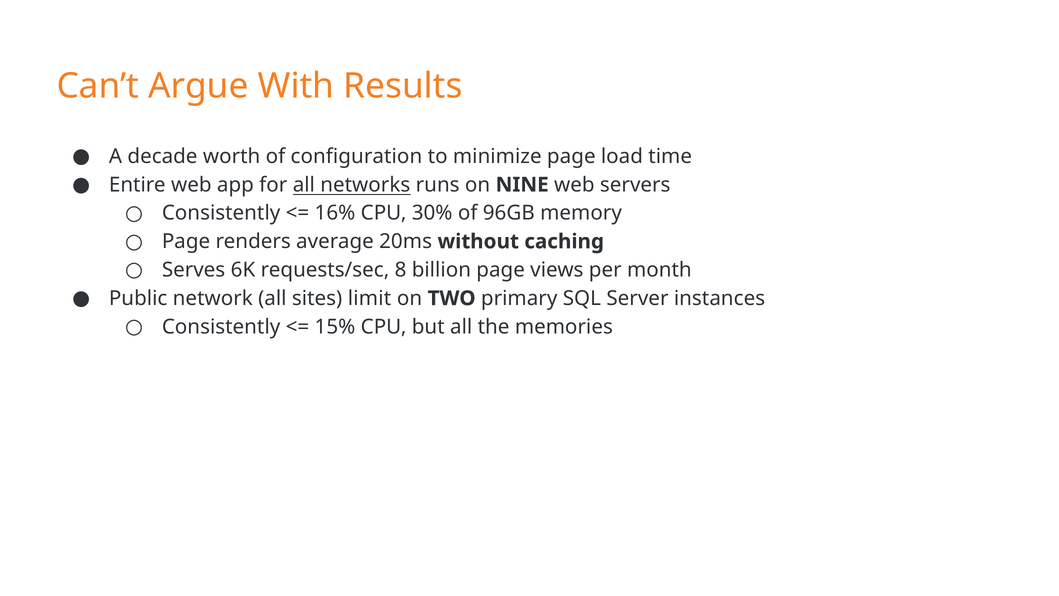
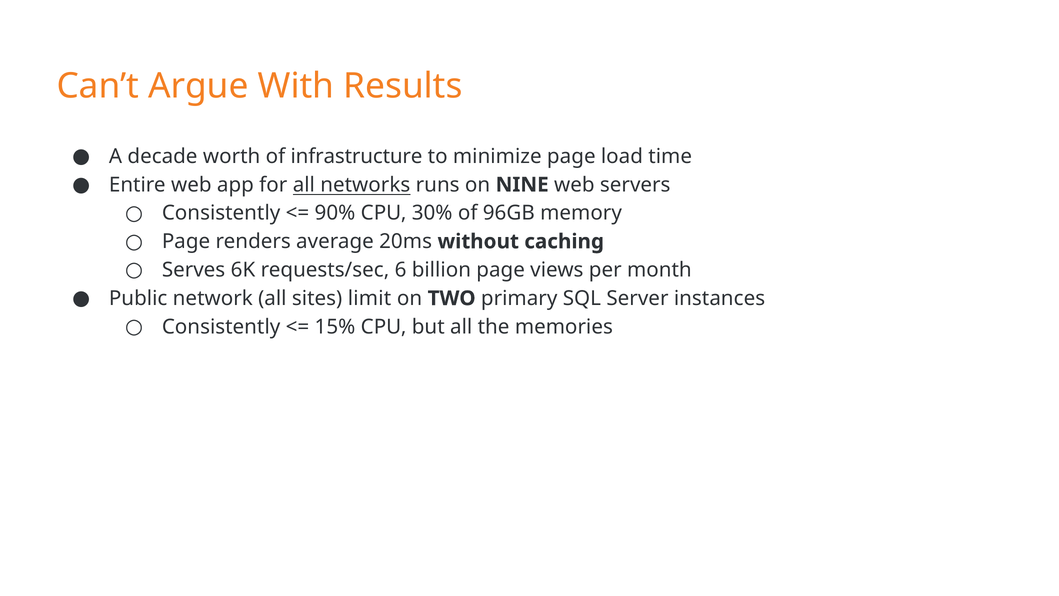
configuration: configuration -> infrastructure (357, 156)
16%: 16% -> 90% (335, 213)
8: 8 -> 6 (401, 270)
